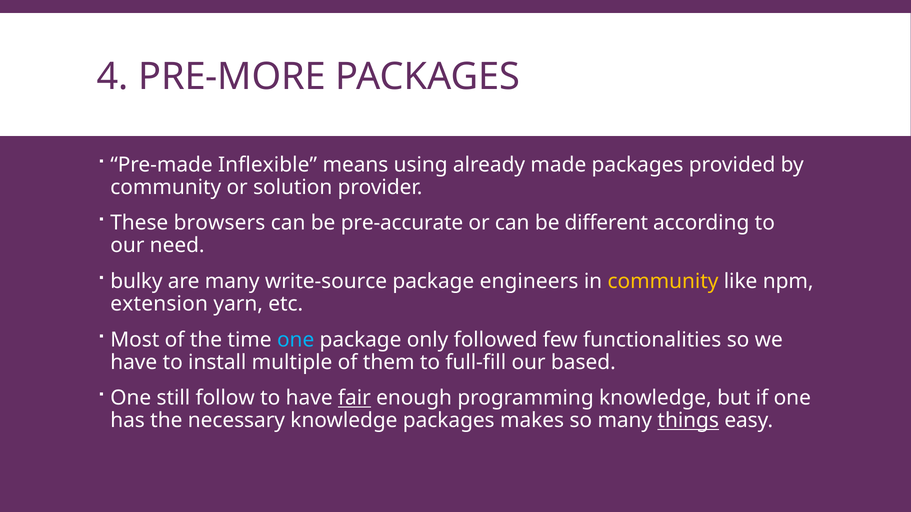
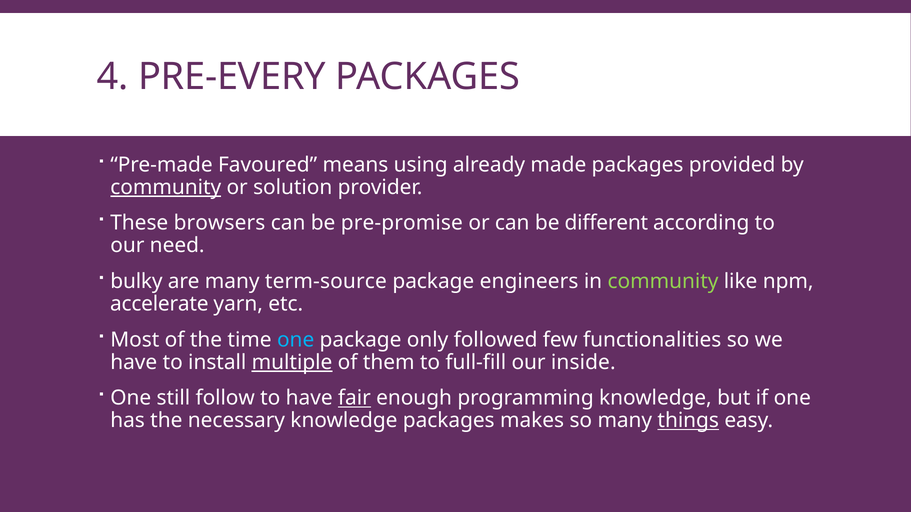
PRE-MORE: PRE-MORE -> PRE-EVERY (232, 77)
Inflexible: Inflexible -> Favoured (268, 165)
community underline: none -> present (166, 187)
pre-accurate: pre-accurate -> pre-promise (402, 223)
write-source: write-source -> term-source (326, 282)
community colour: yellow -> light green (663, 282)
extension: extension -> accelerate (159, 304)
multiple underline: none -> present (292, 363)
based: based -> inside (583, 363)
